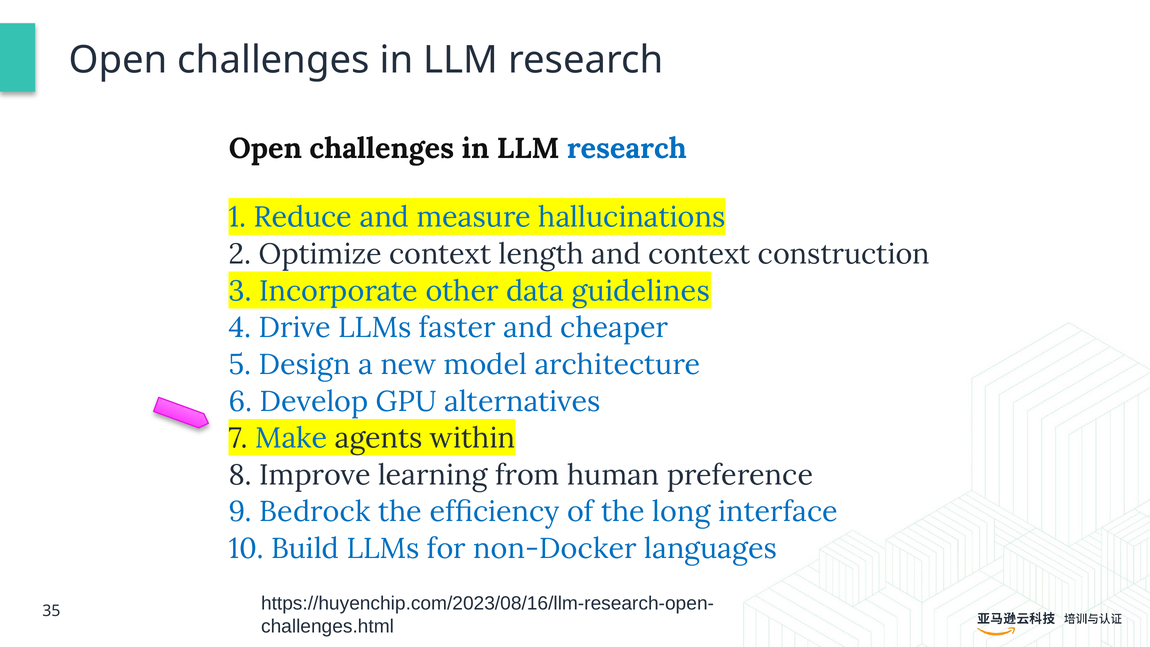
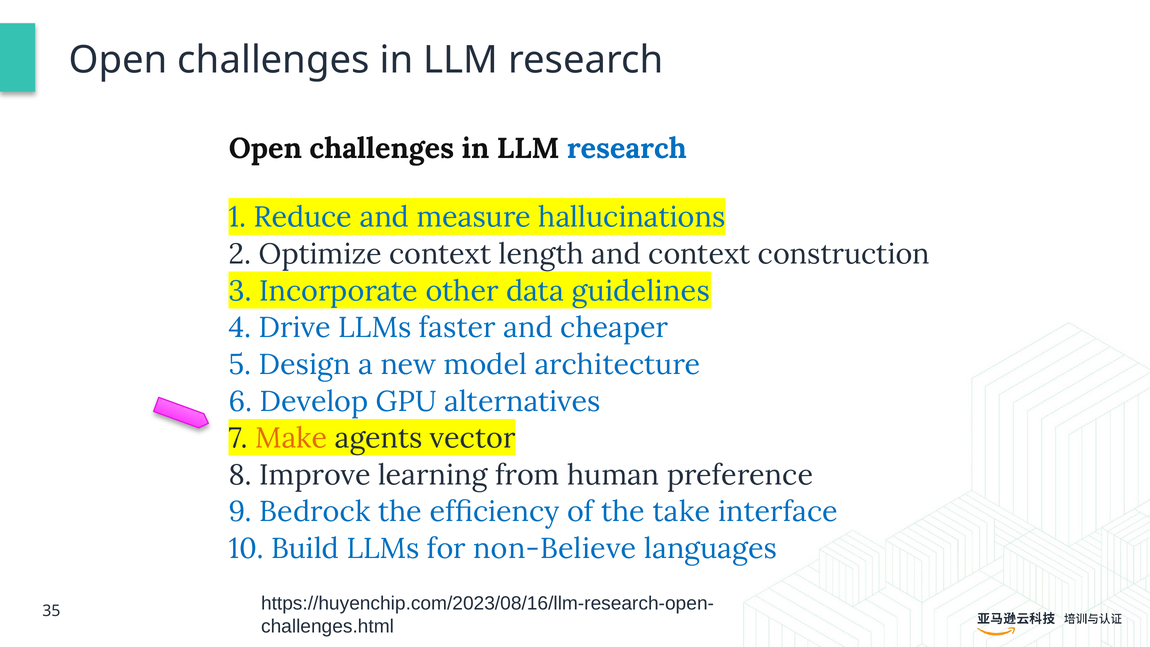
Make colour: blue -> orange (291, 438)
within: within -> vector (473, 438)
long: long -> take (681, 512)
non-Docker: non-Docker -> non-Believe (555, 549)
